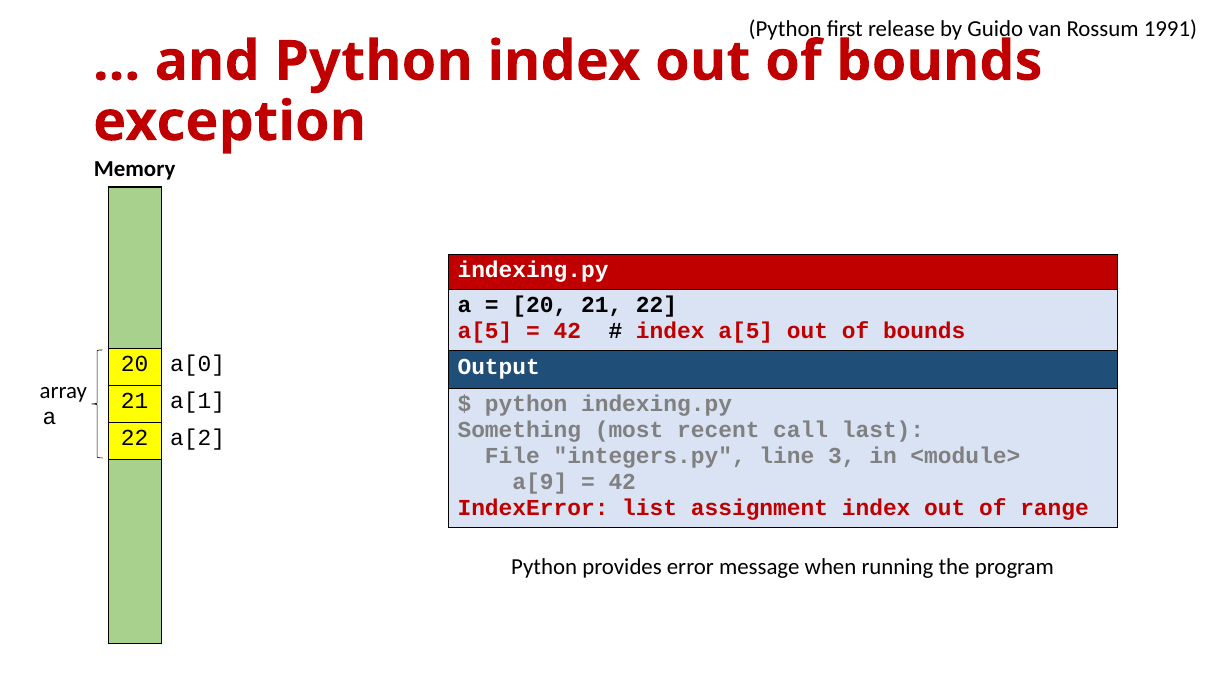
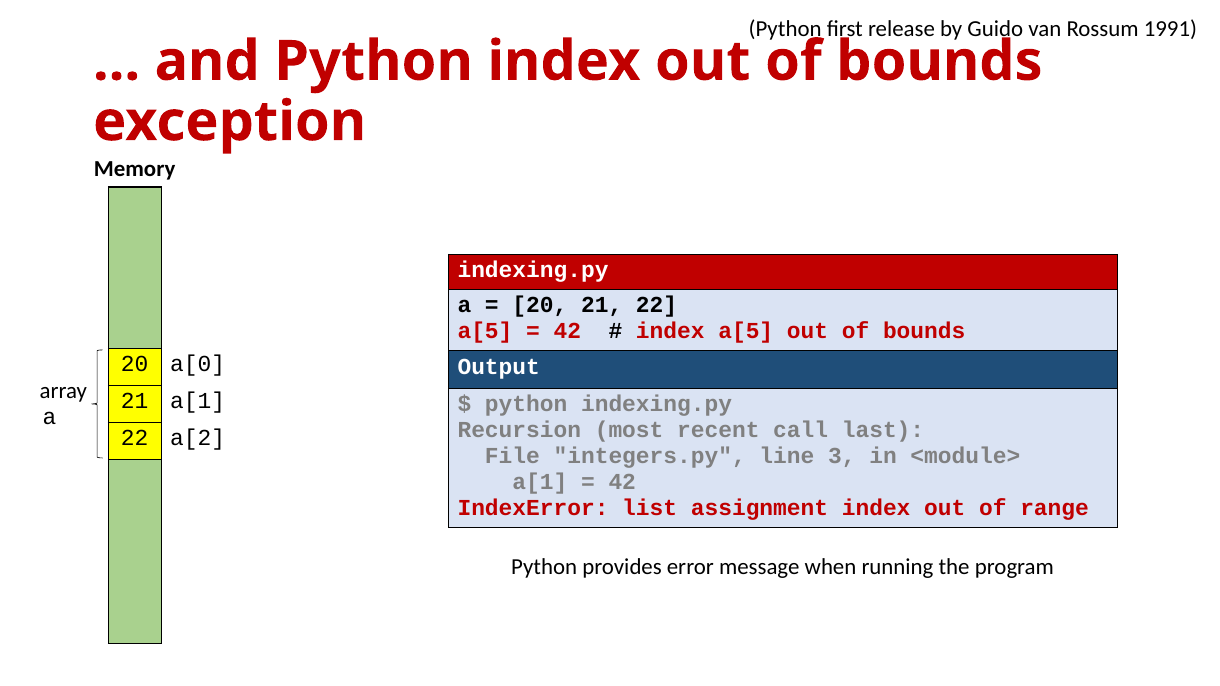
Something: Something -> Recursion (519, 430)
a[9: a[9 -> a[1 (540, 482)
